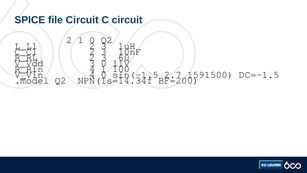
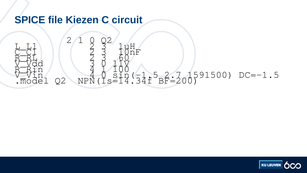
file Circuit: Circuit -> Kiezen (82, 20)
